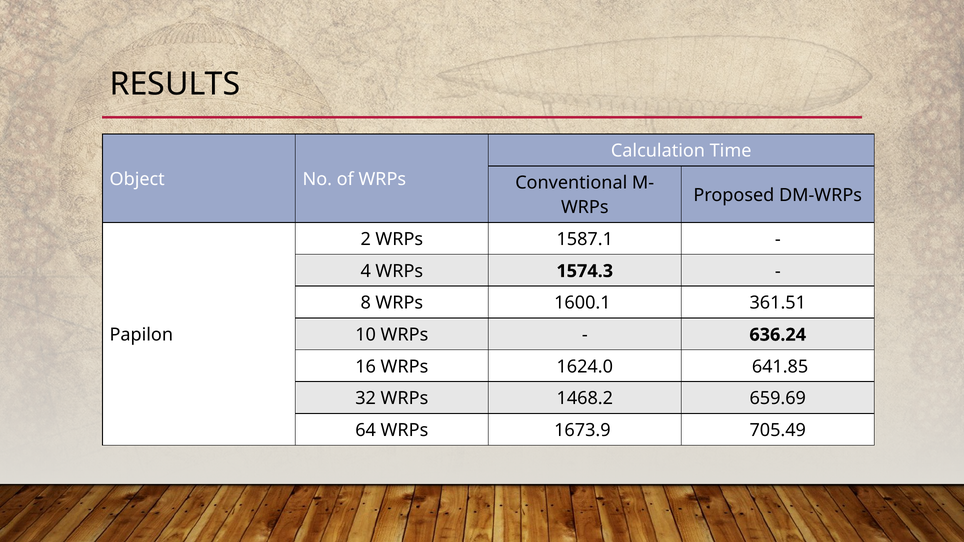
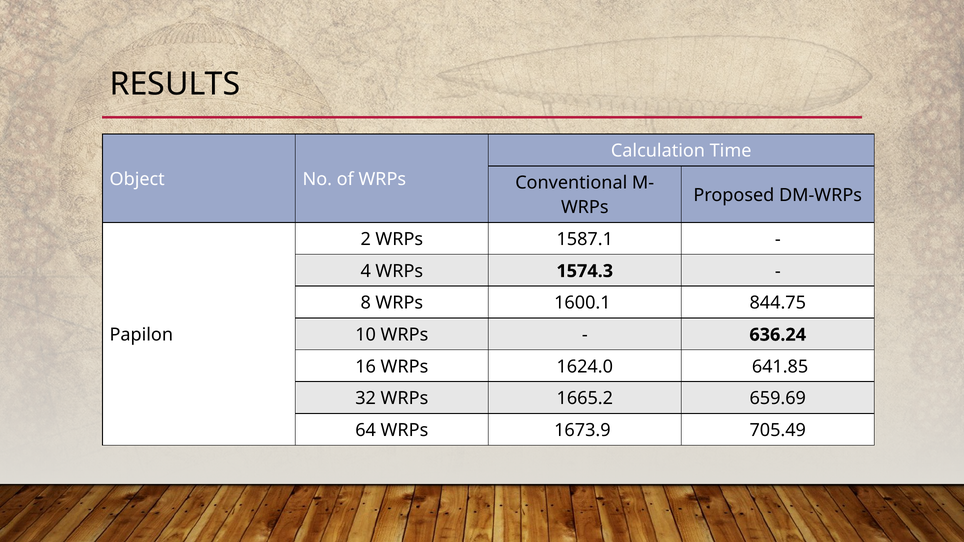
361.51: 361.51 -> 844.75 (778, 303)
1468.2: 1468.2 -> 1665.2 (585, 399)
